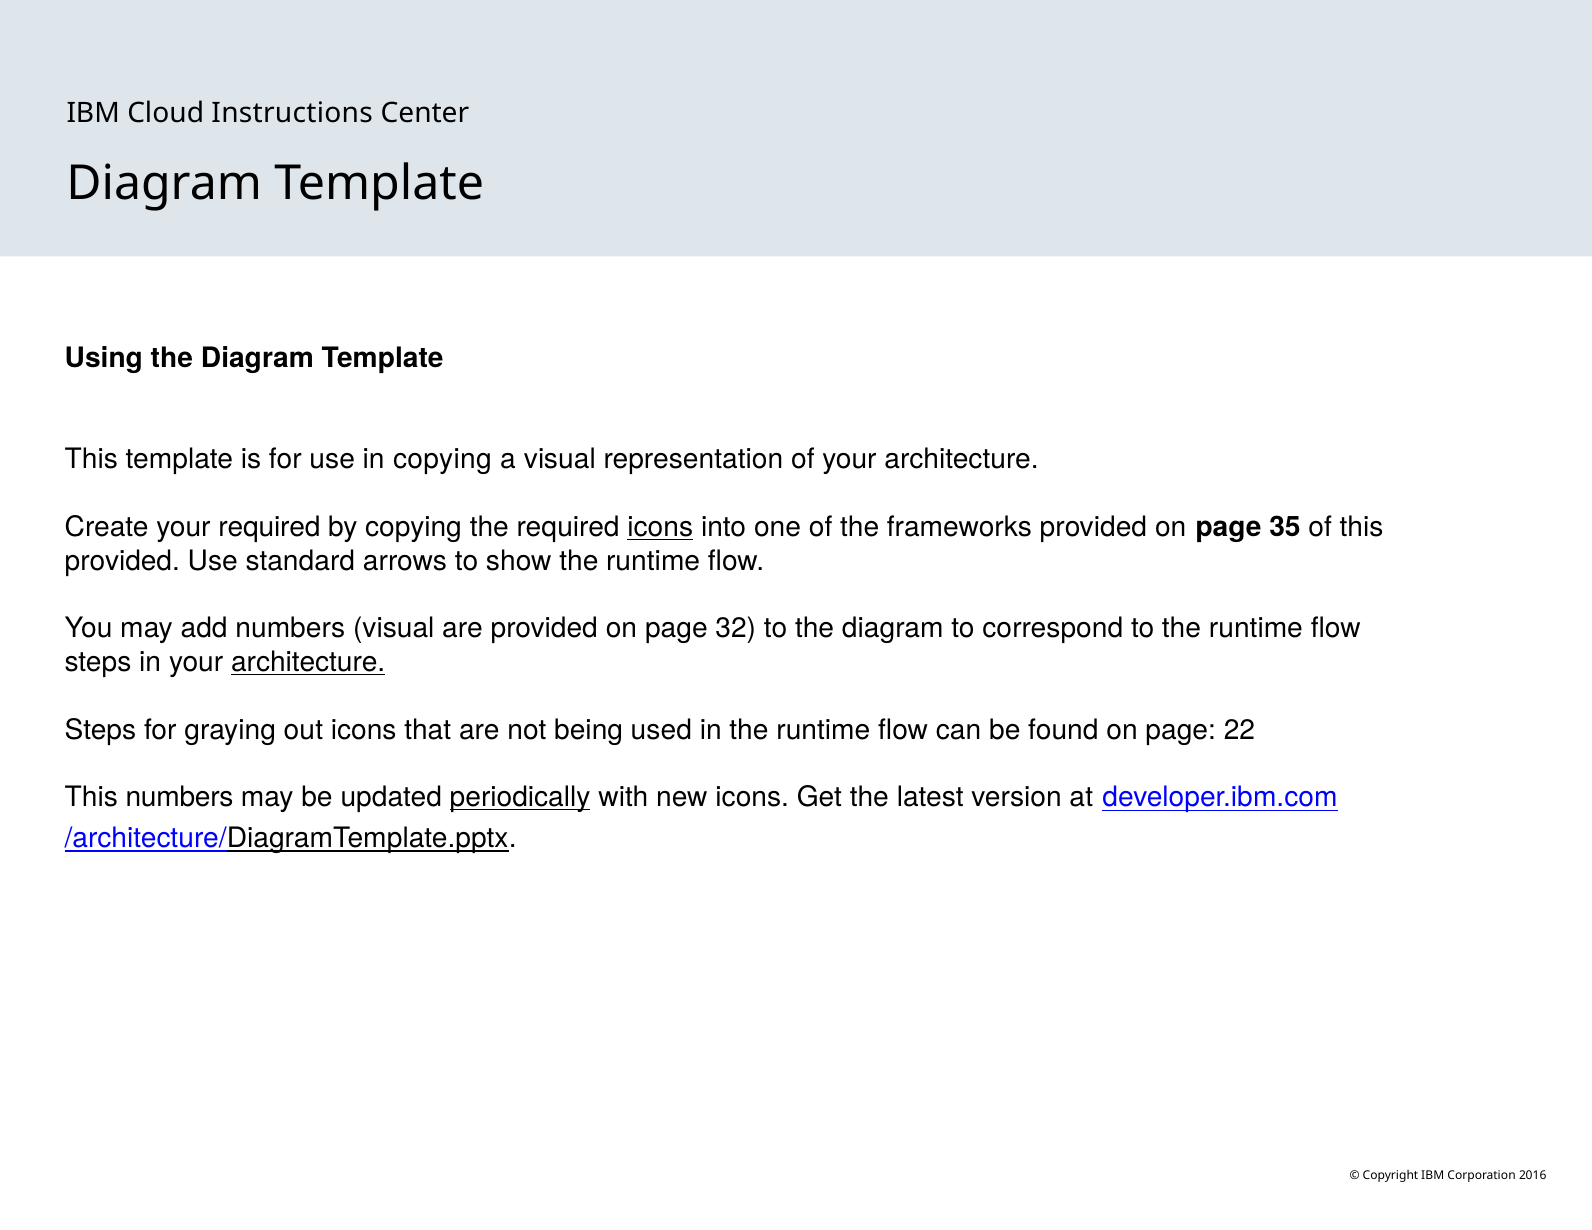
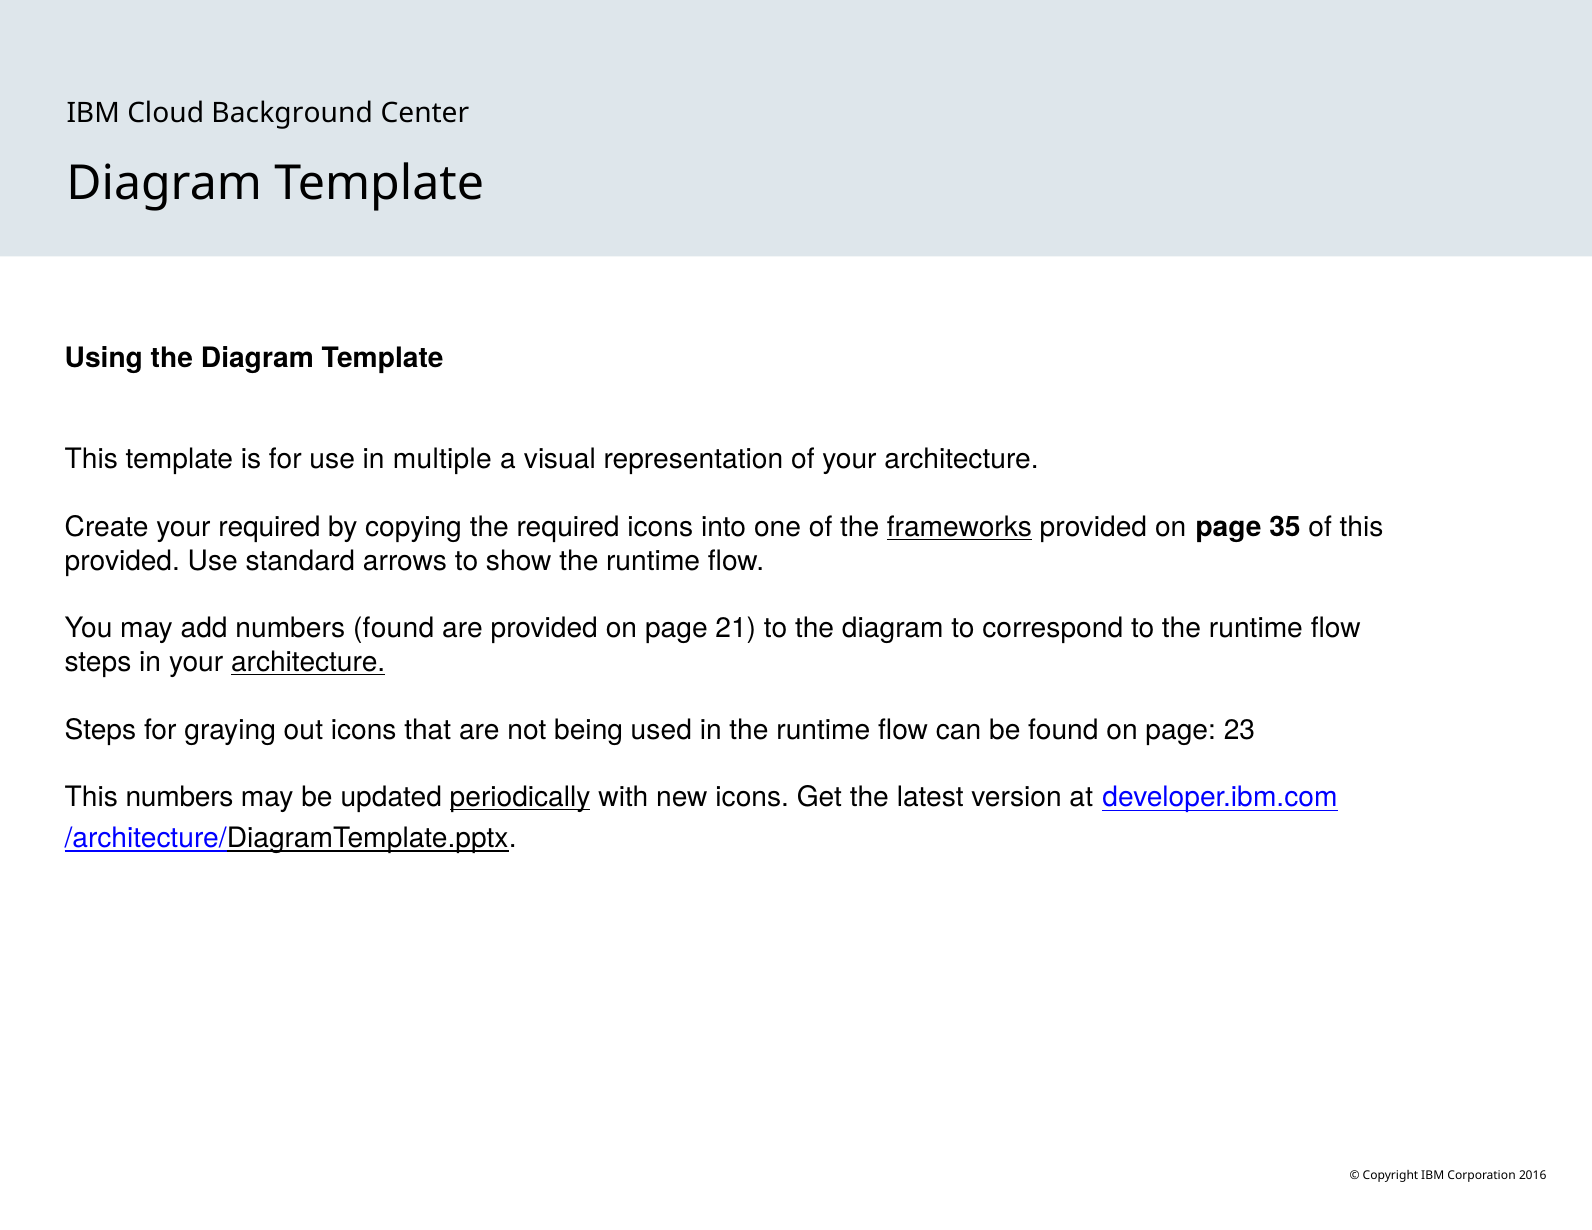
Instructions: Instructions -> Background (292, 113)
in copying: copying -> multiple (442, 460)
icons underline: present -> none (660, 527)
frameworks underline: none -> present (959, 527)
numbers visual: visual -> found (394, 629)
32: 32 -> 21 (736, 629)
22: 22 -> 23 (1239, 730)
